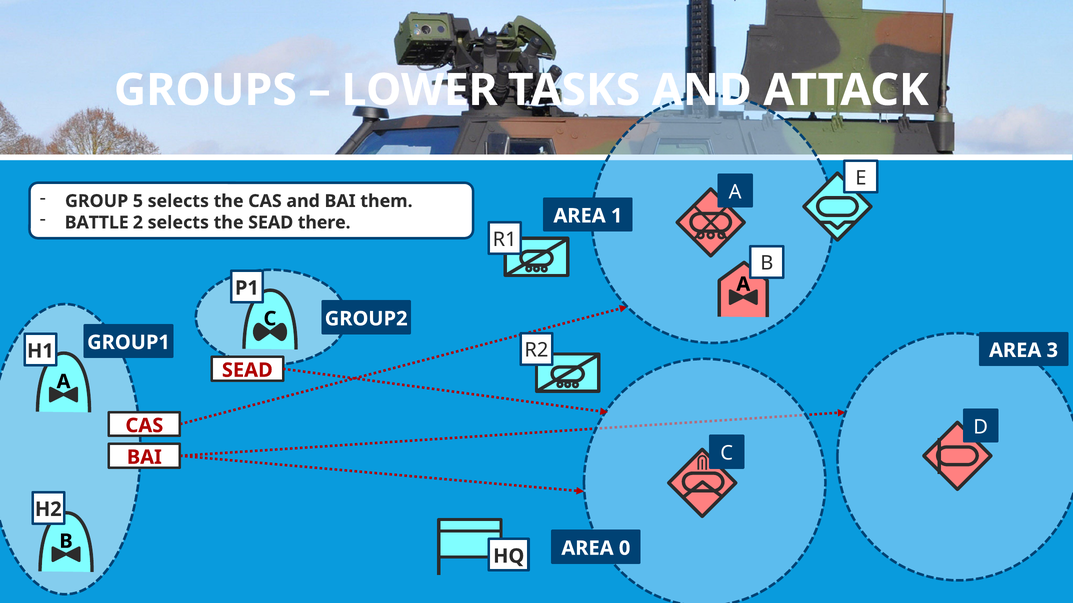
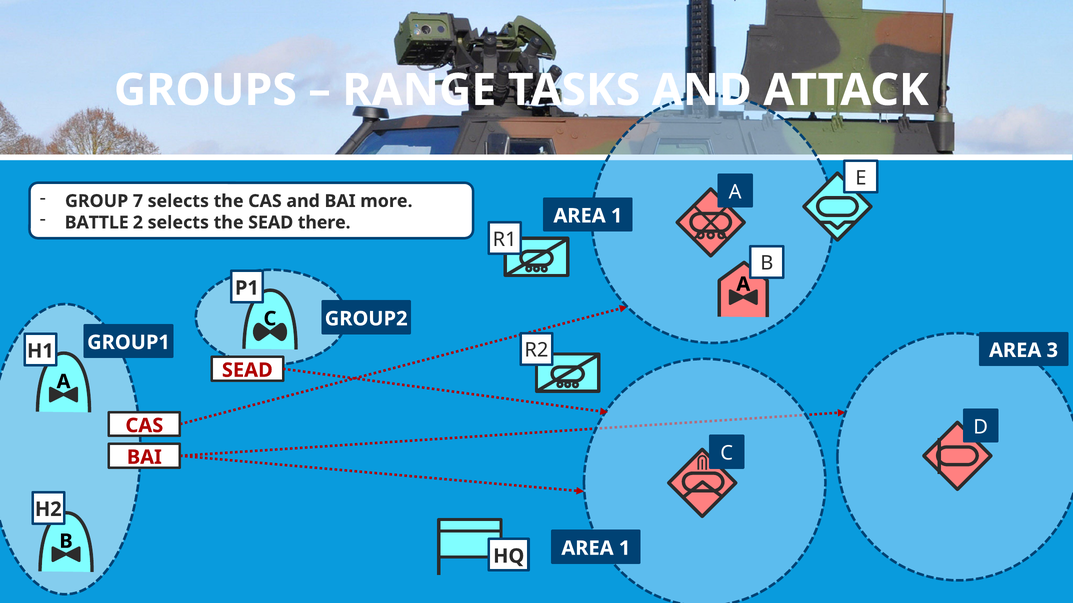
LOWER: LOWER -> RANGE (419, 90)
5: 5 -> 7 (138, 201)
them: them -> more (386, 201)
0: 0 -> 1 (625, 549)
